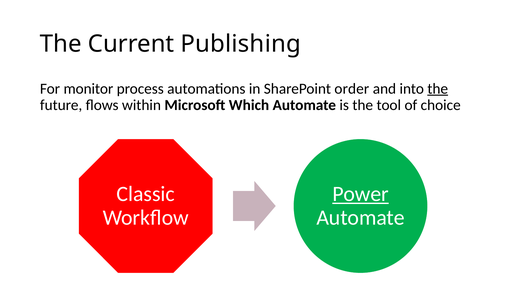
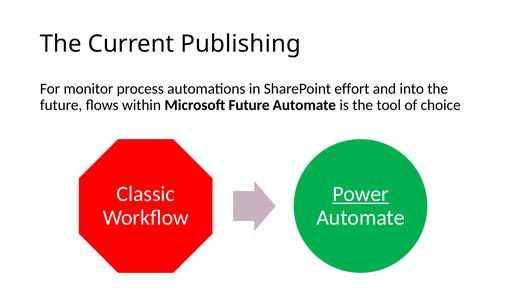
order: order -> effort (352, 89)
the underline: present -> none (438, 89)
Microsoft Which: Which -> Future (249, 105)
